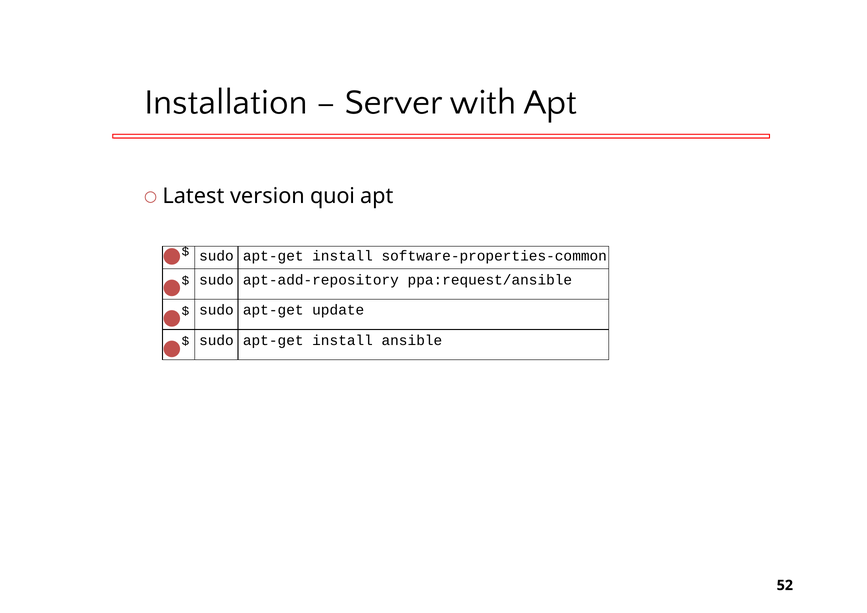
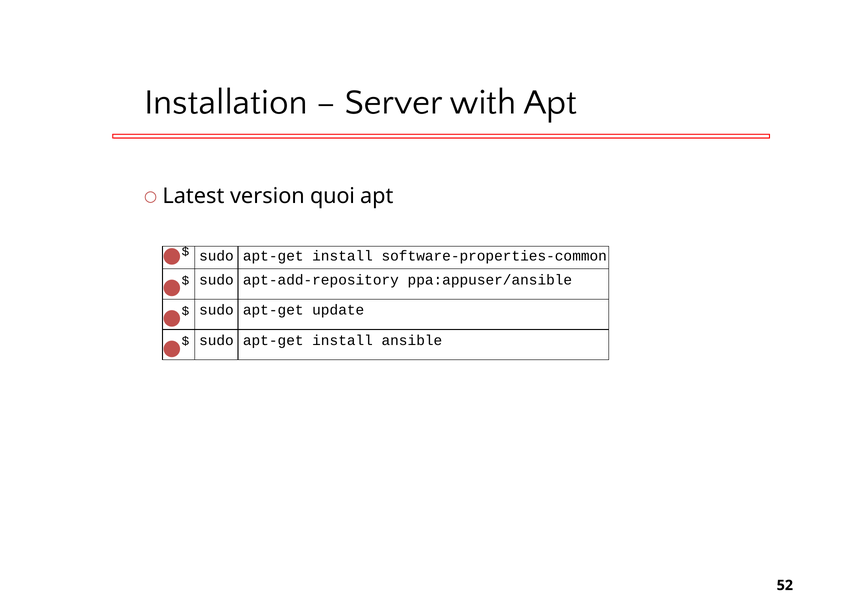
ppa:request/ansible: ppa:request/ansible -> ppa:appuser/ansible (490, 280)
